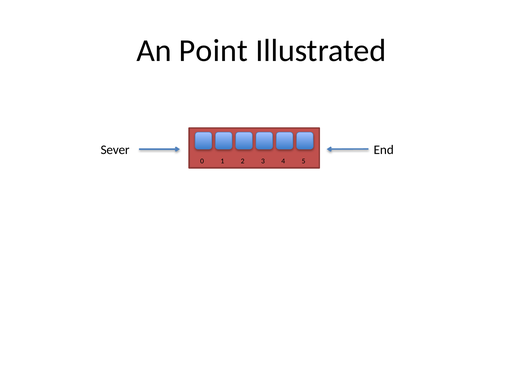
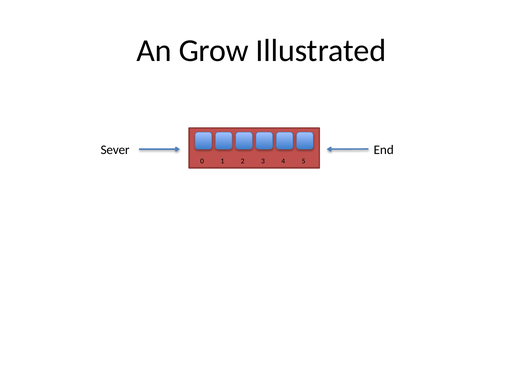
Point: Point -> Grow (214, 51)
